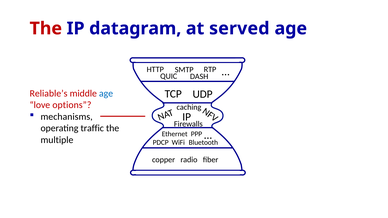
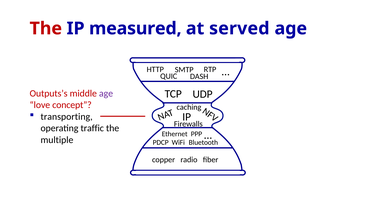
datagram: datagram -> measured (135, 29)
Reliable’s: Reliable’s -> Outputs’s (49, 94)
age colour: blue -> purple (106, 94)
options: options -> concept (72, 105)
mechanisms: mechanisms -> transporting (67, 117)
